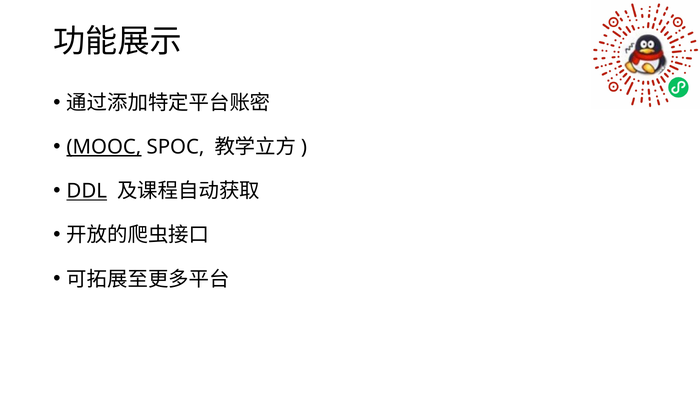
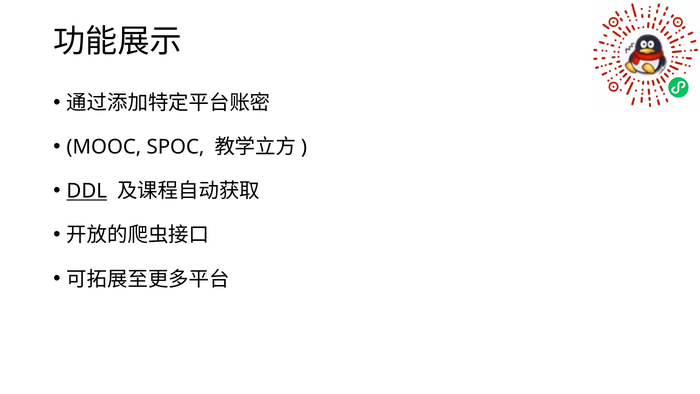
MOOC underline: present -> none (104, 147)
